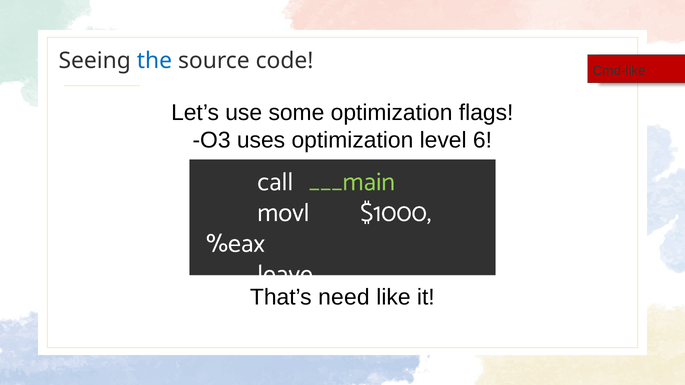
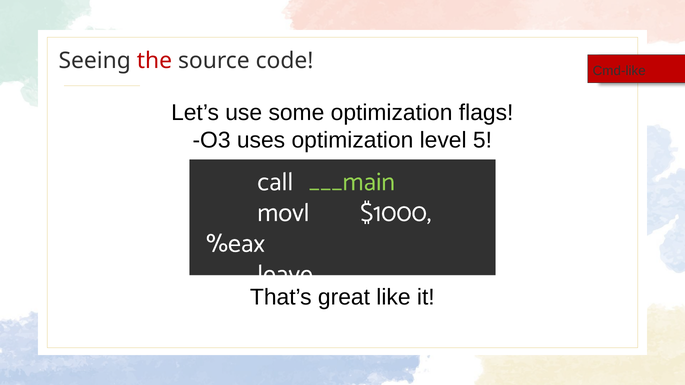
the colour: blue -> red (154, 61)
6: 6 -> 5 (482, 140)
need: need -> great (344, 297)
